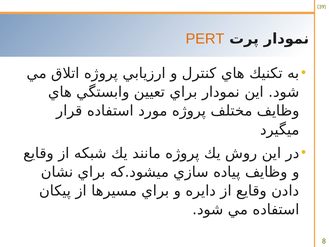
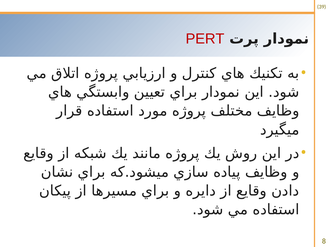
PERT colour: orange -> red (205, 39)
